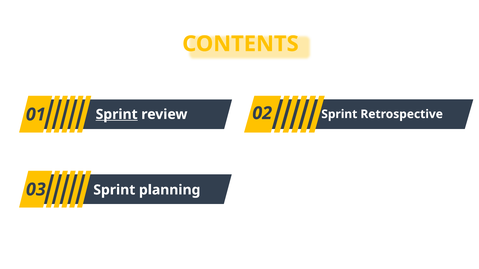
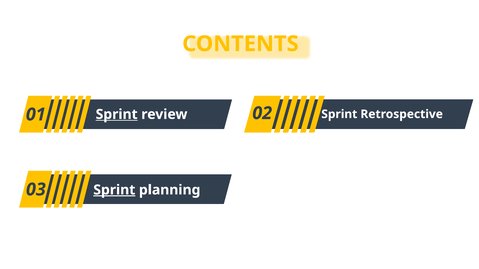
Sprint underline: none -> present (114, 190)
